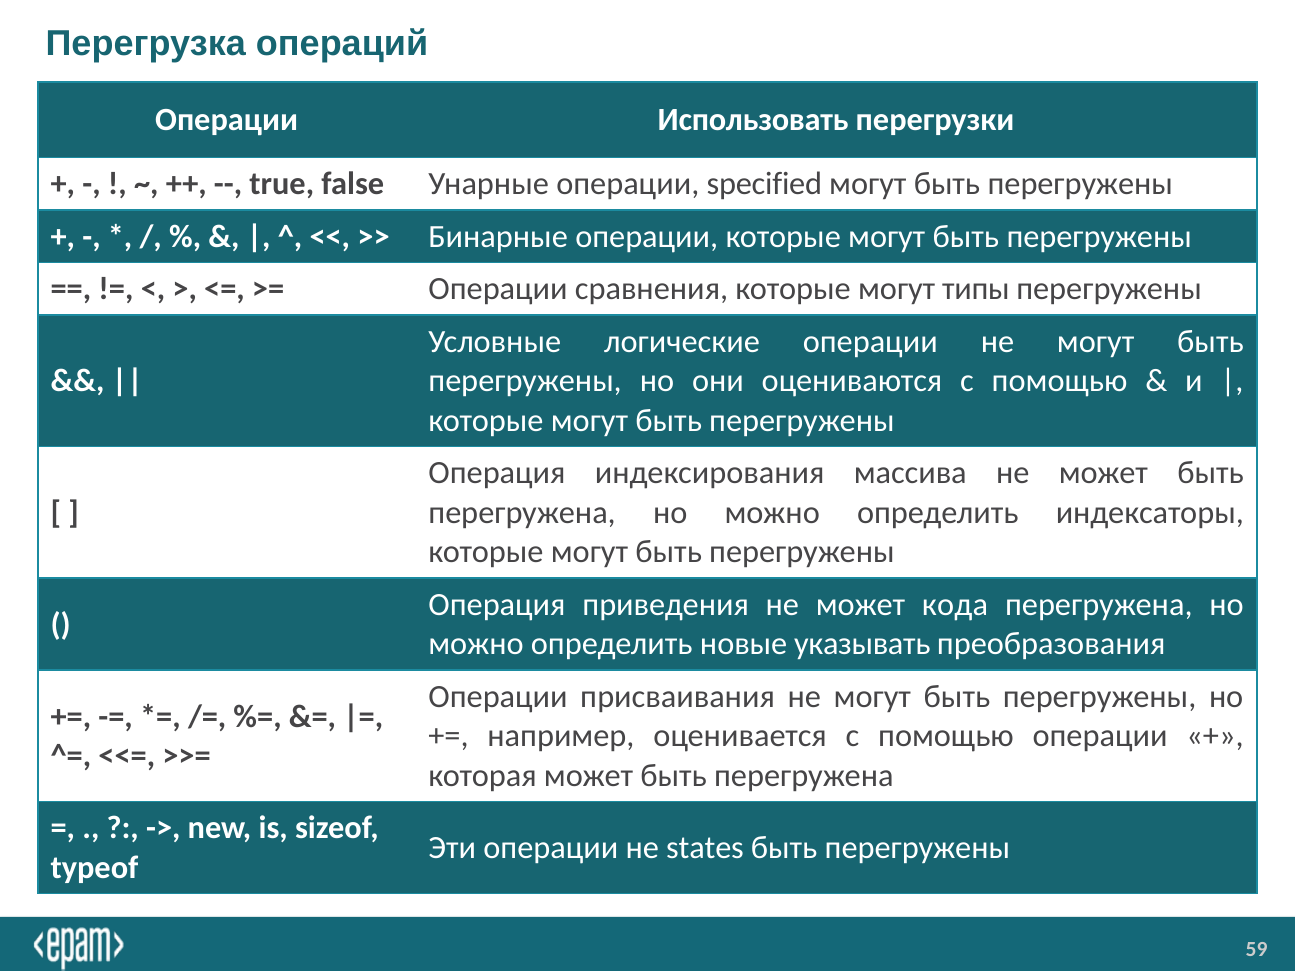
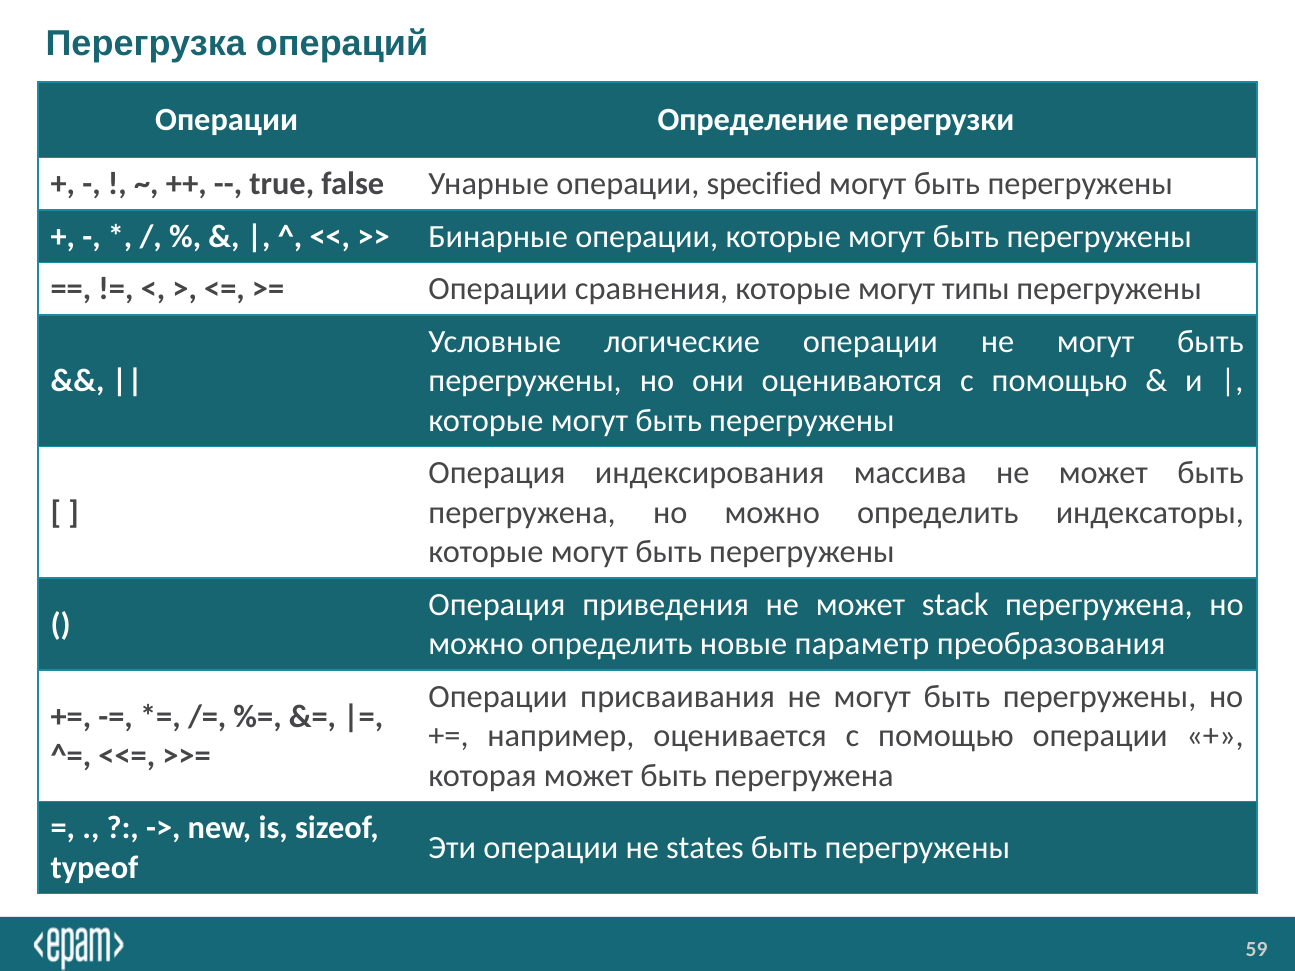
Использовать: Использовать -> Определение (753, 120)
кода: кода -> stack (955, 605)
указывать: указывать -> параметр (862, 644)
